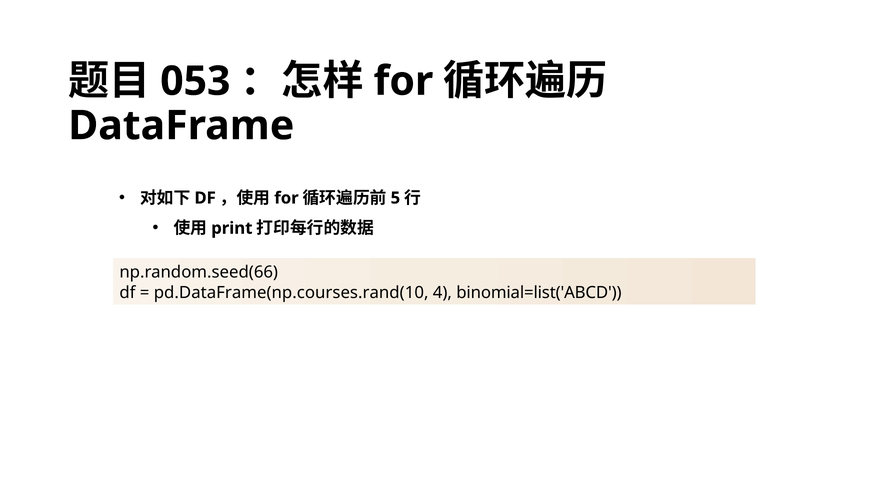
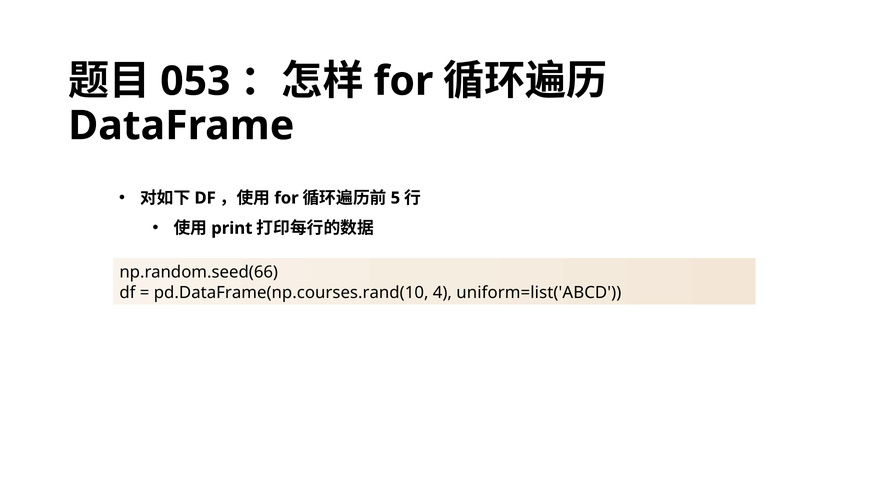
binomial=list('ABCD: binomial=list('ABCD -> uniform=list('ABCD (539, 293)
